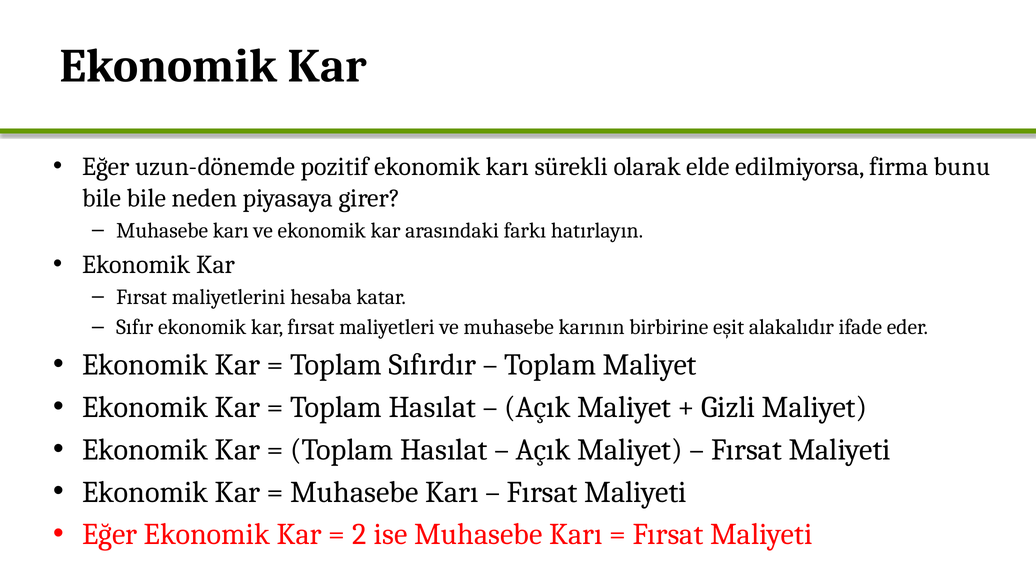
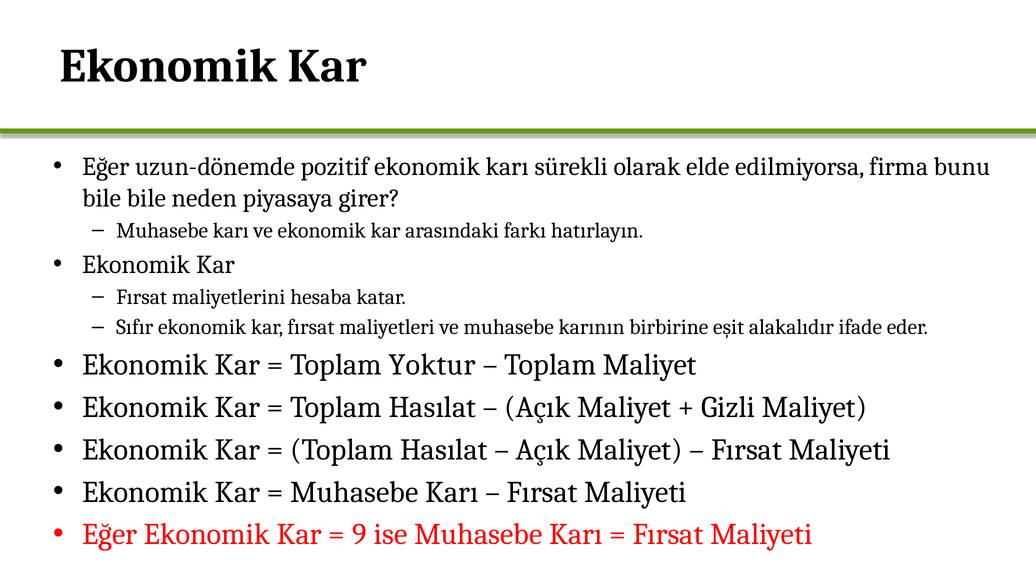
Sıfırdır: Sıfırdır -> Yoktur (432, 365)
2: 2 -> 9 (360, 534)
